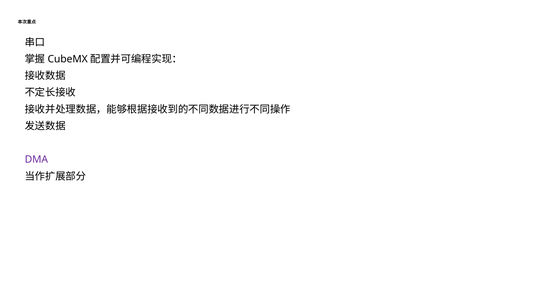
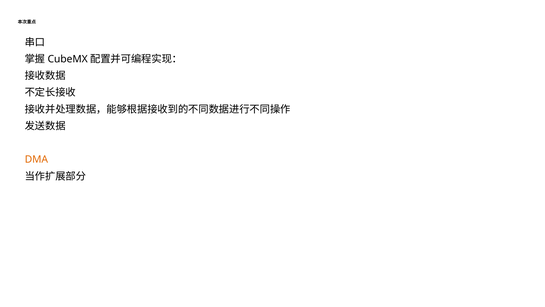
DMA colour: purple -> orange (36, 159)
